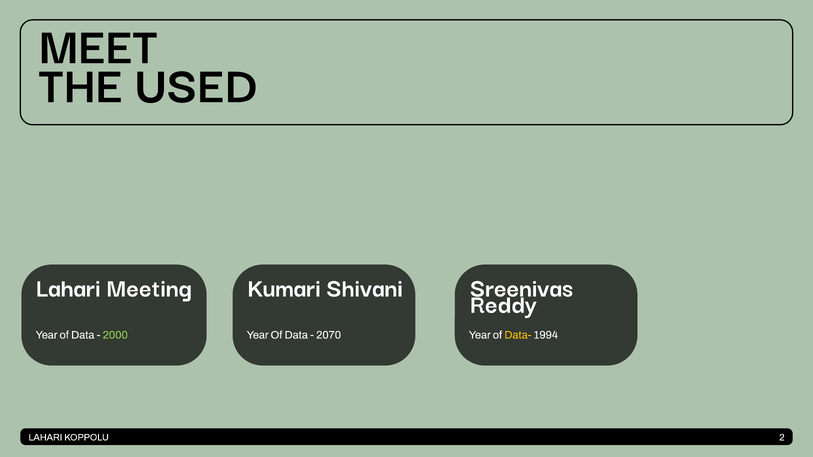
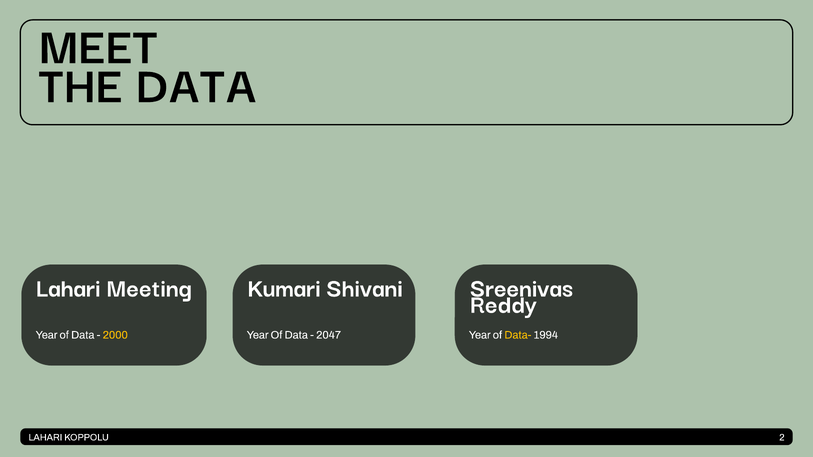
THE USED: USED -> DATA (196, 84)
2000 colour: light green -> yellow (115, 335)
2070: 2070 -> 2047 (329, 335)
